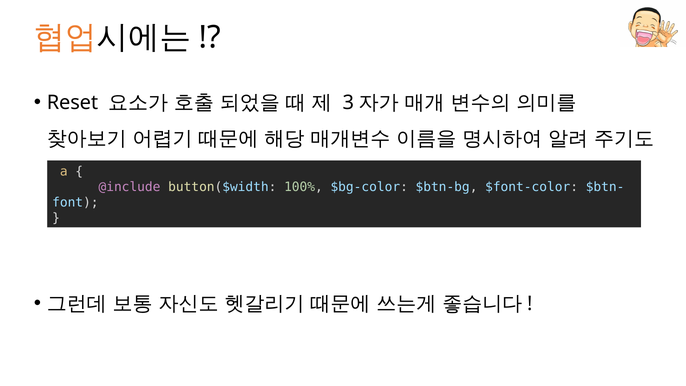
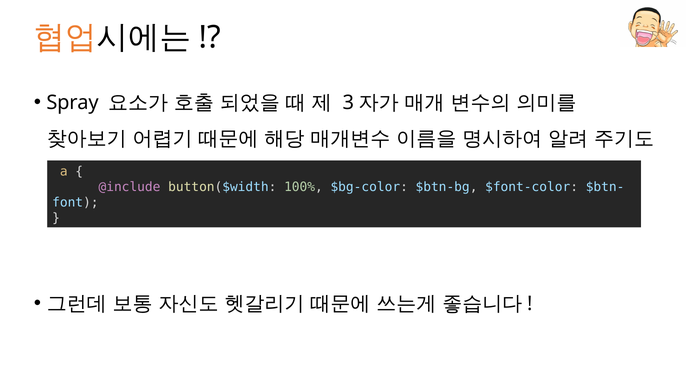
Reset: Reset -> Spray (72, 103)
